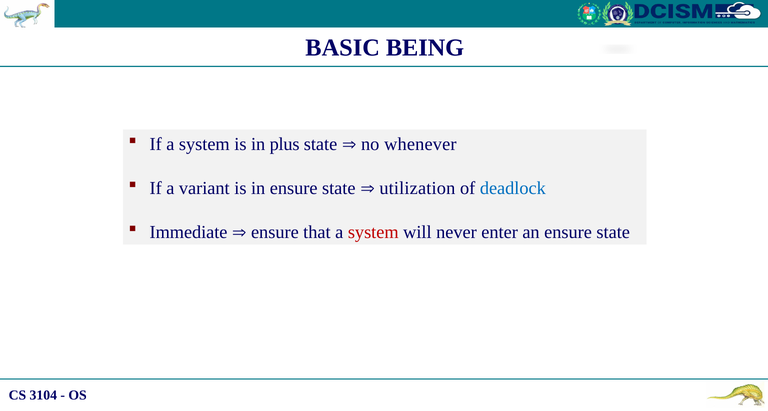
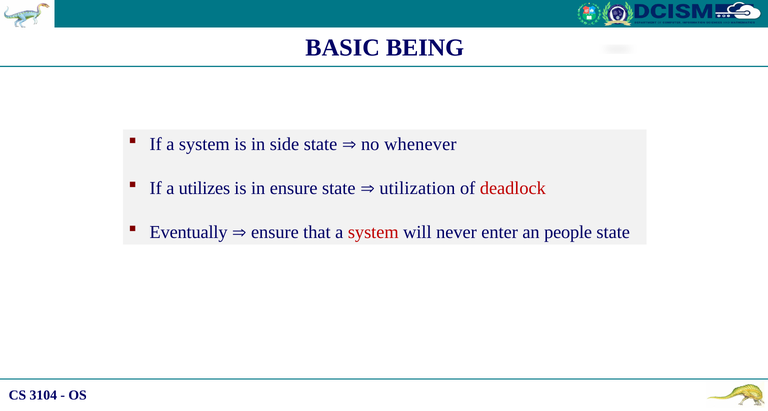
plus: plus -> side (285, 145)
variant: variant -> utilizes (204, 188)
deadlock colour: blue -> red (513, 188)
Immediate: Immediate -> Eventually (189, 232)
an ensure: ensure -> people (568, 232)
